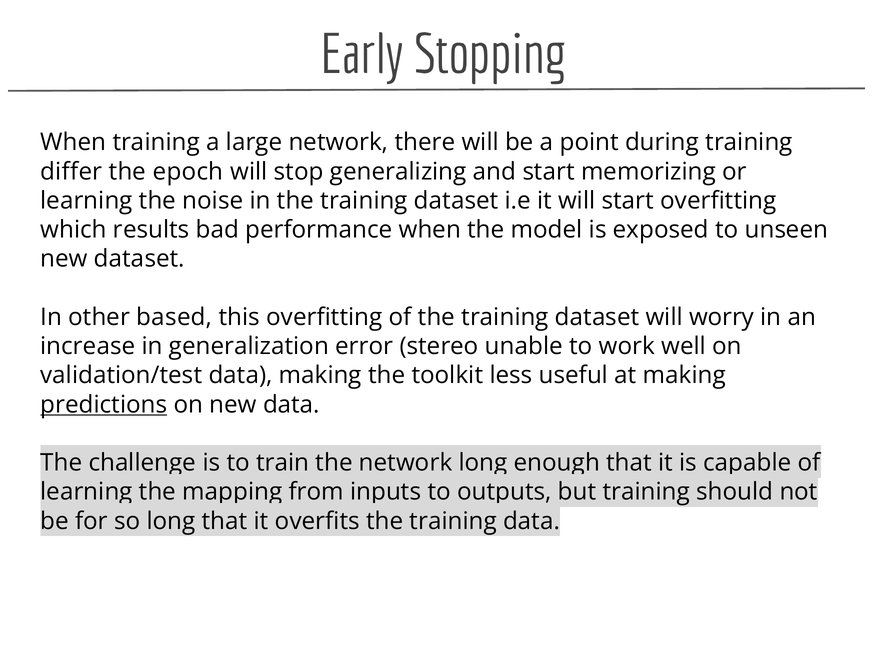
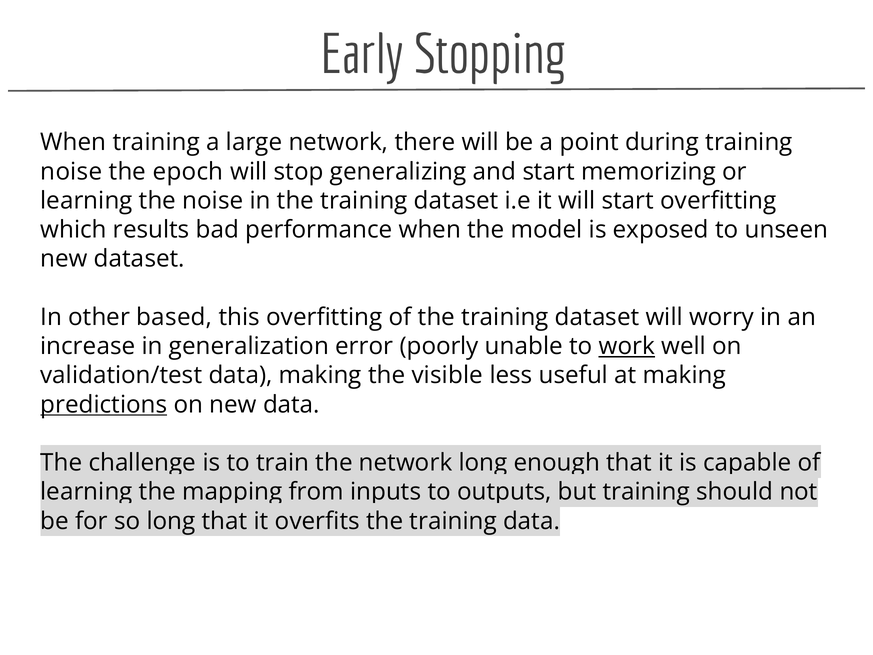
differ: differ -> noise (71, 172)
stereo: stereo -> poorly (439, 346)
work underline: none -> present (627, 346)
toolkit: toolkit -> visible (447, 375)
